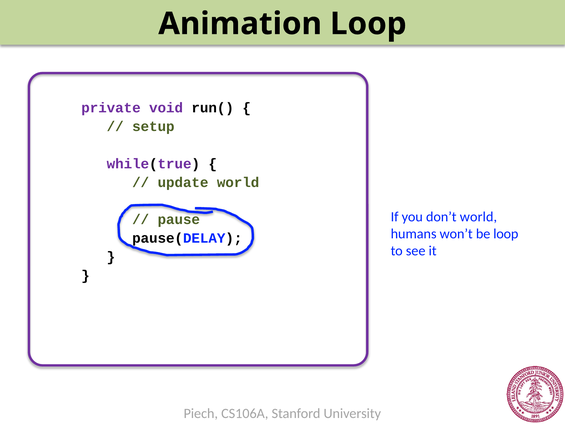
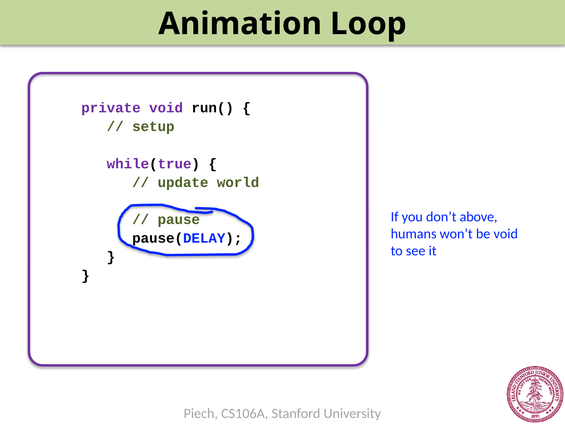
don’t world: world -> above (479, 217)
be loop: loop -> void (506, 234)
